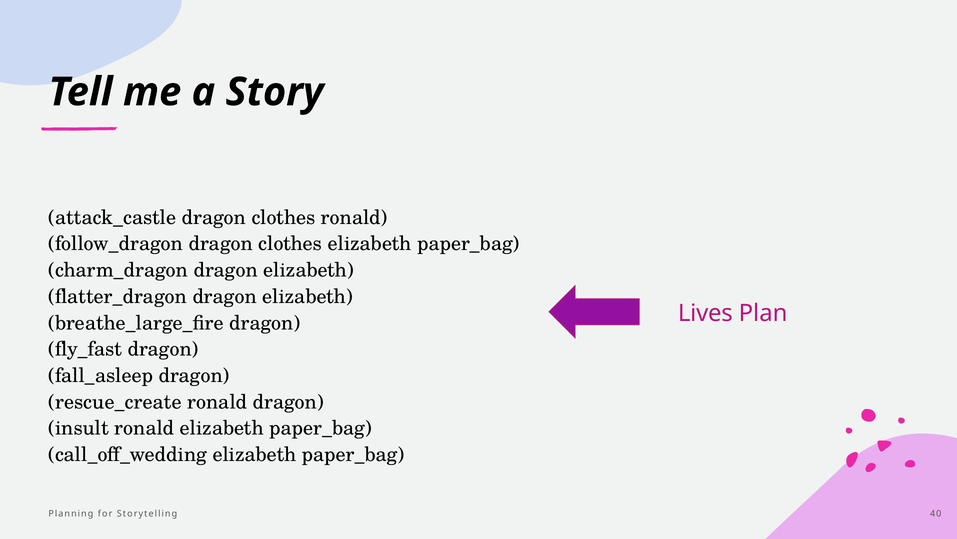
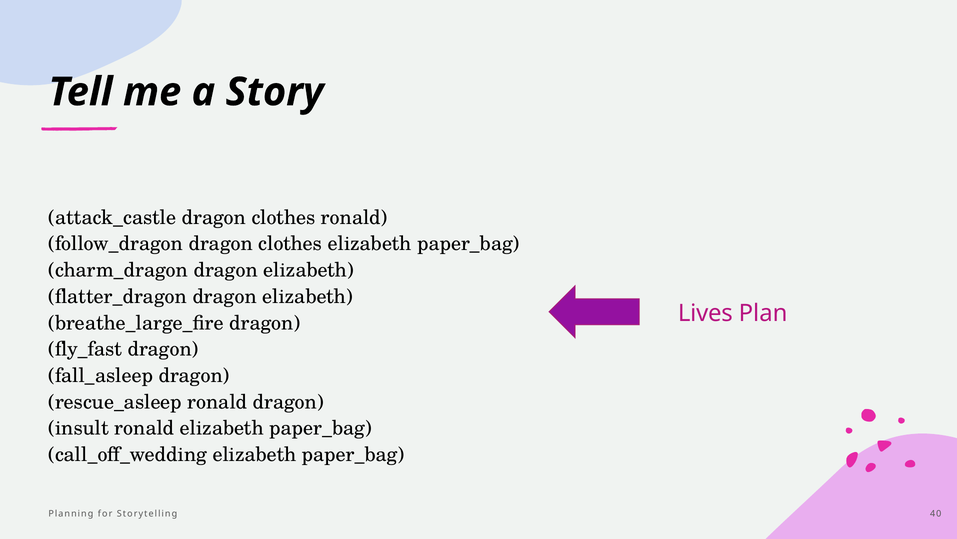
rescue_create: rescue_create -> rescue_asleep (115, 401)
